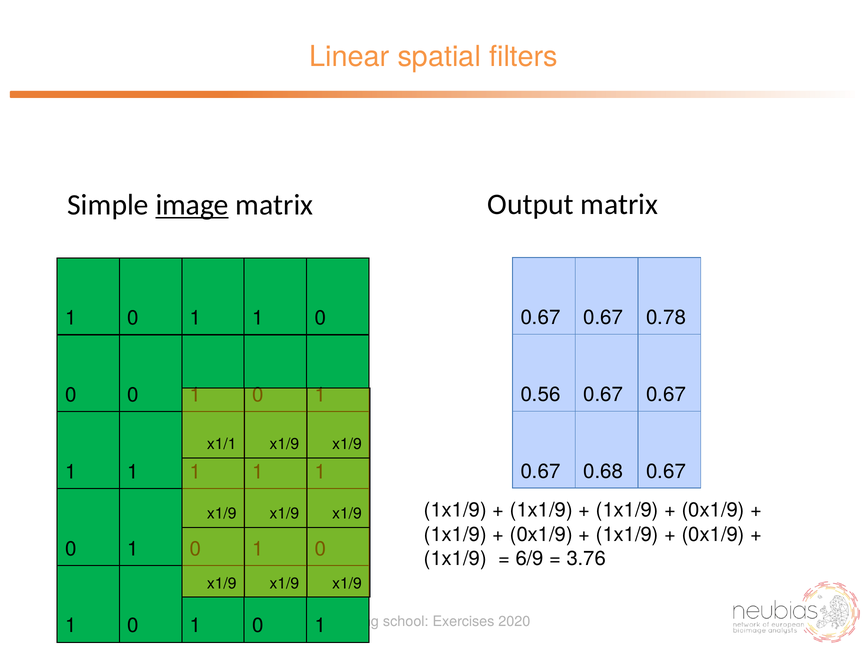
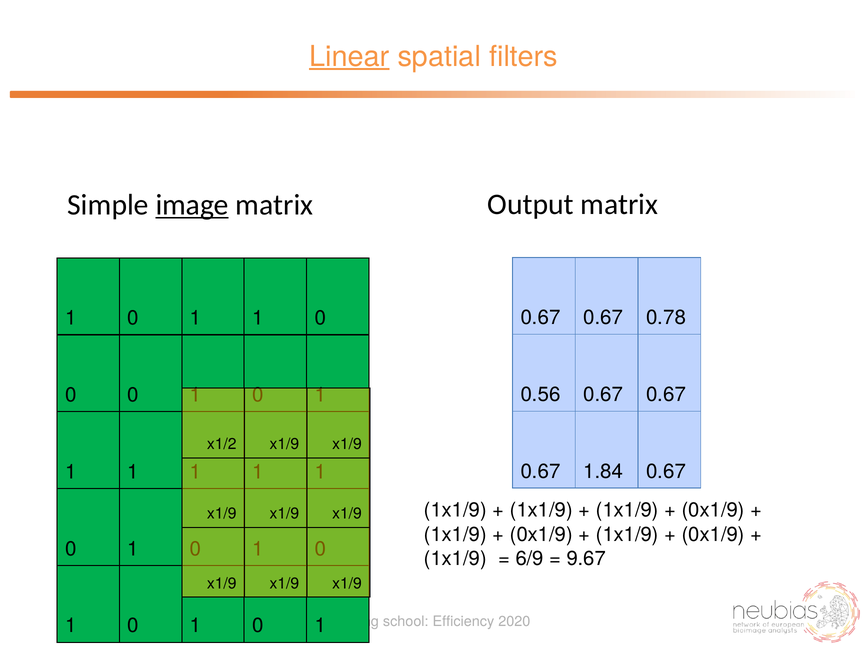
Linear underline: none -> present (349, 57)
x1/1: x1/1 -> x1/2 (222, 444)
0.68: 0.68 -> 1.84 (603, 471)
3.76: 3.76 -> 9.67 (586, 558)
Exercises: Exercises -> Efficiency (463, 621)
